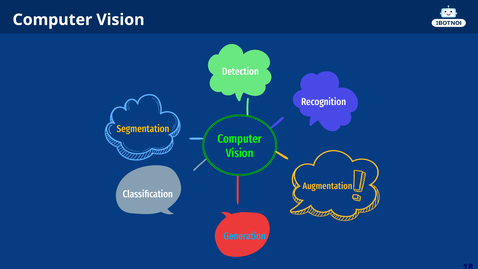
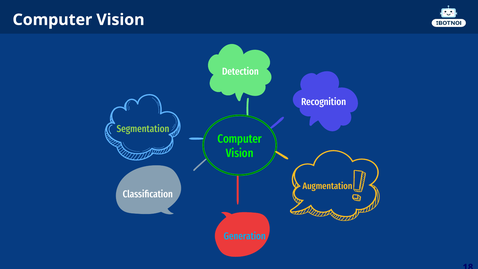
Segmentation colour: yellow -> light green (143, 129)
